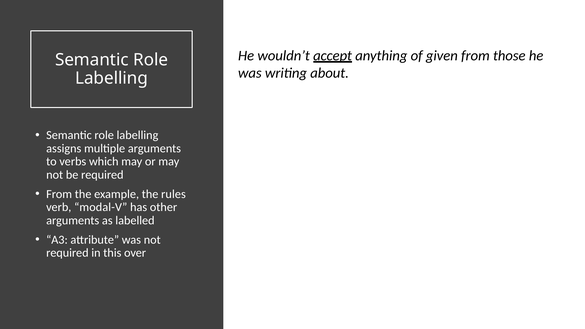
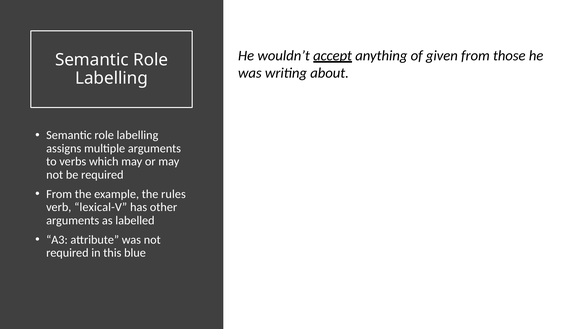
modal-V: modal-V -> lexical-V (101, 207)
over: over -> blue (135, 253)
